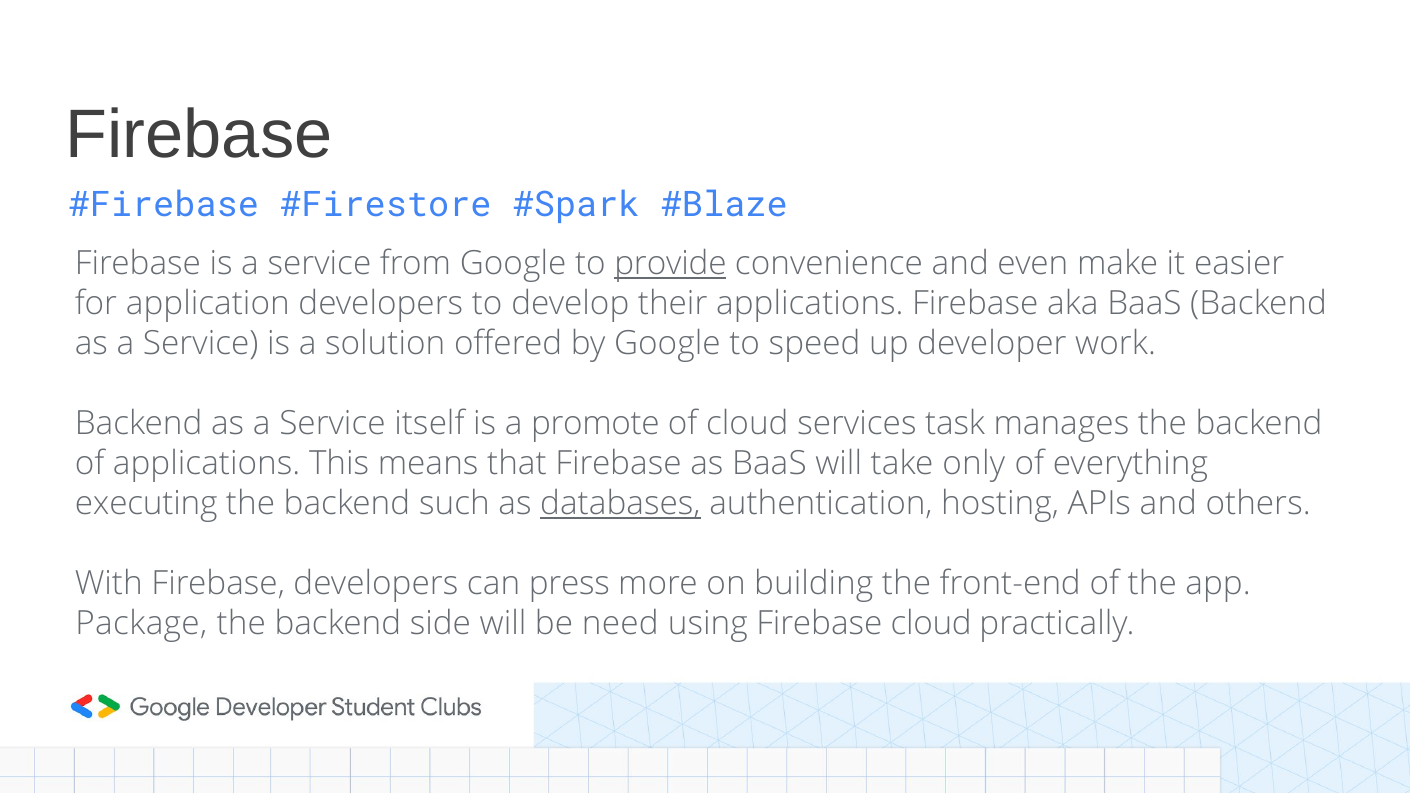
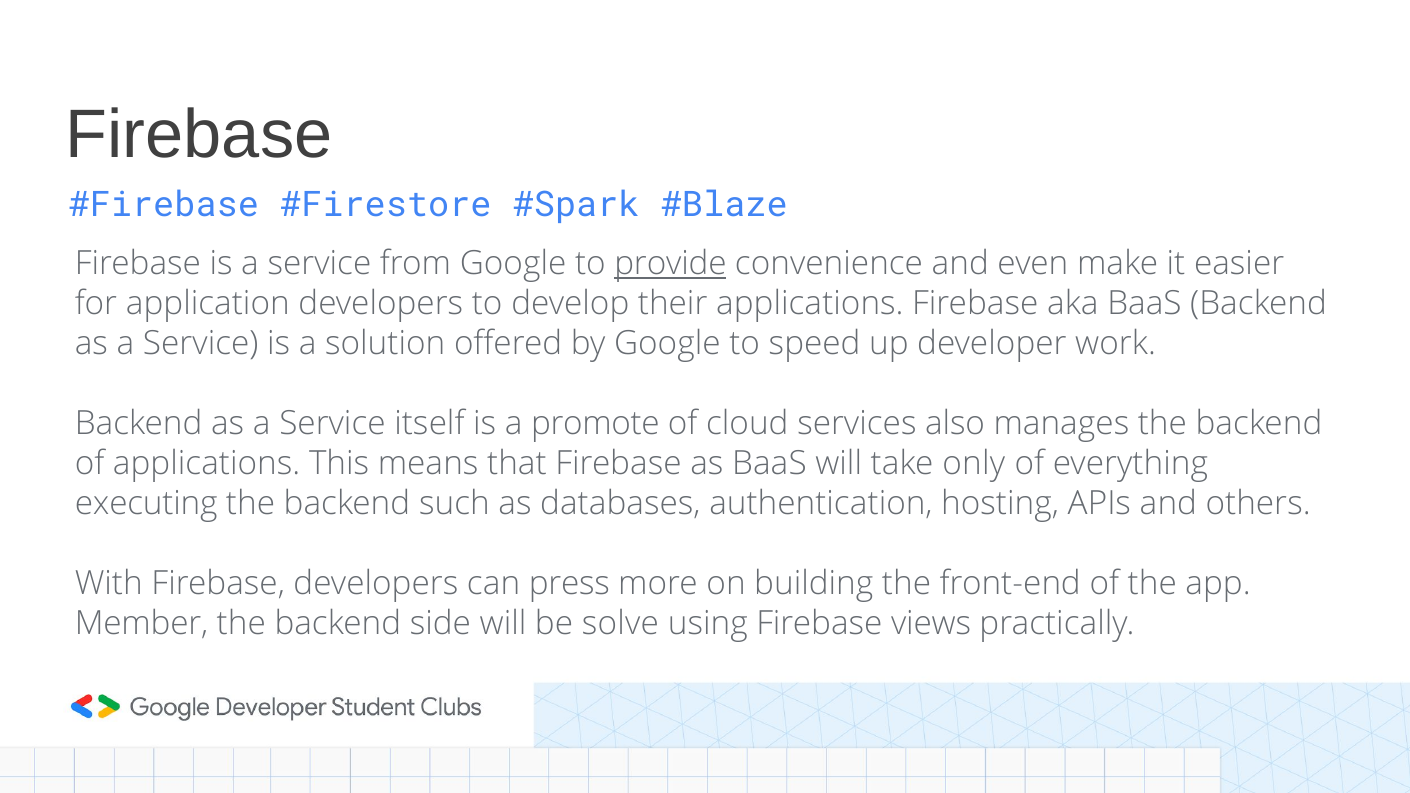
task: task -> also (955, 423)
databases underline: present -> none (620, 503)
Package: Package -> Member (142, 623)
need: need -> solve (620, 623)
Firebase cloud: cloud -> views (931, 623)
